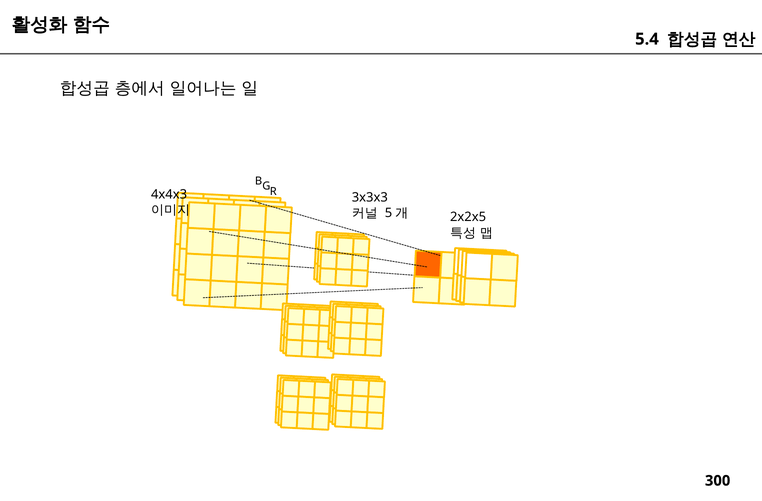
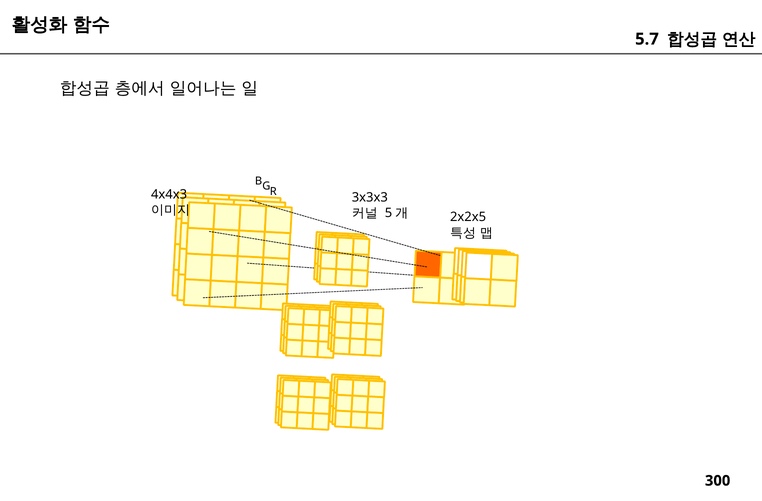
5.4: 5.4 -> 5.7 (647, 39)
